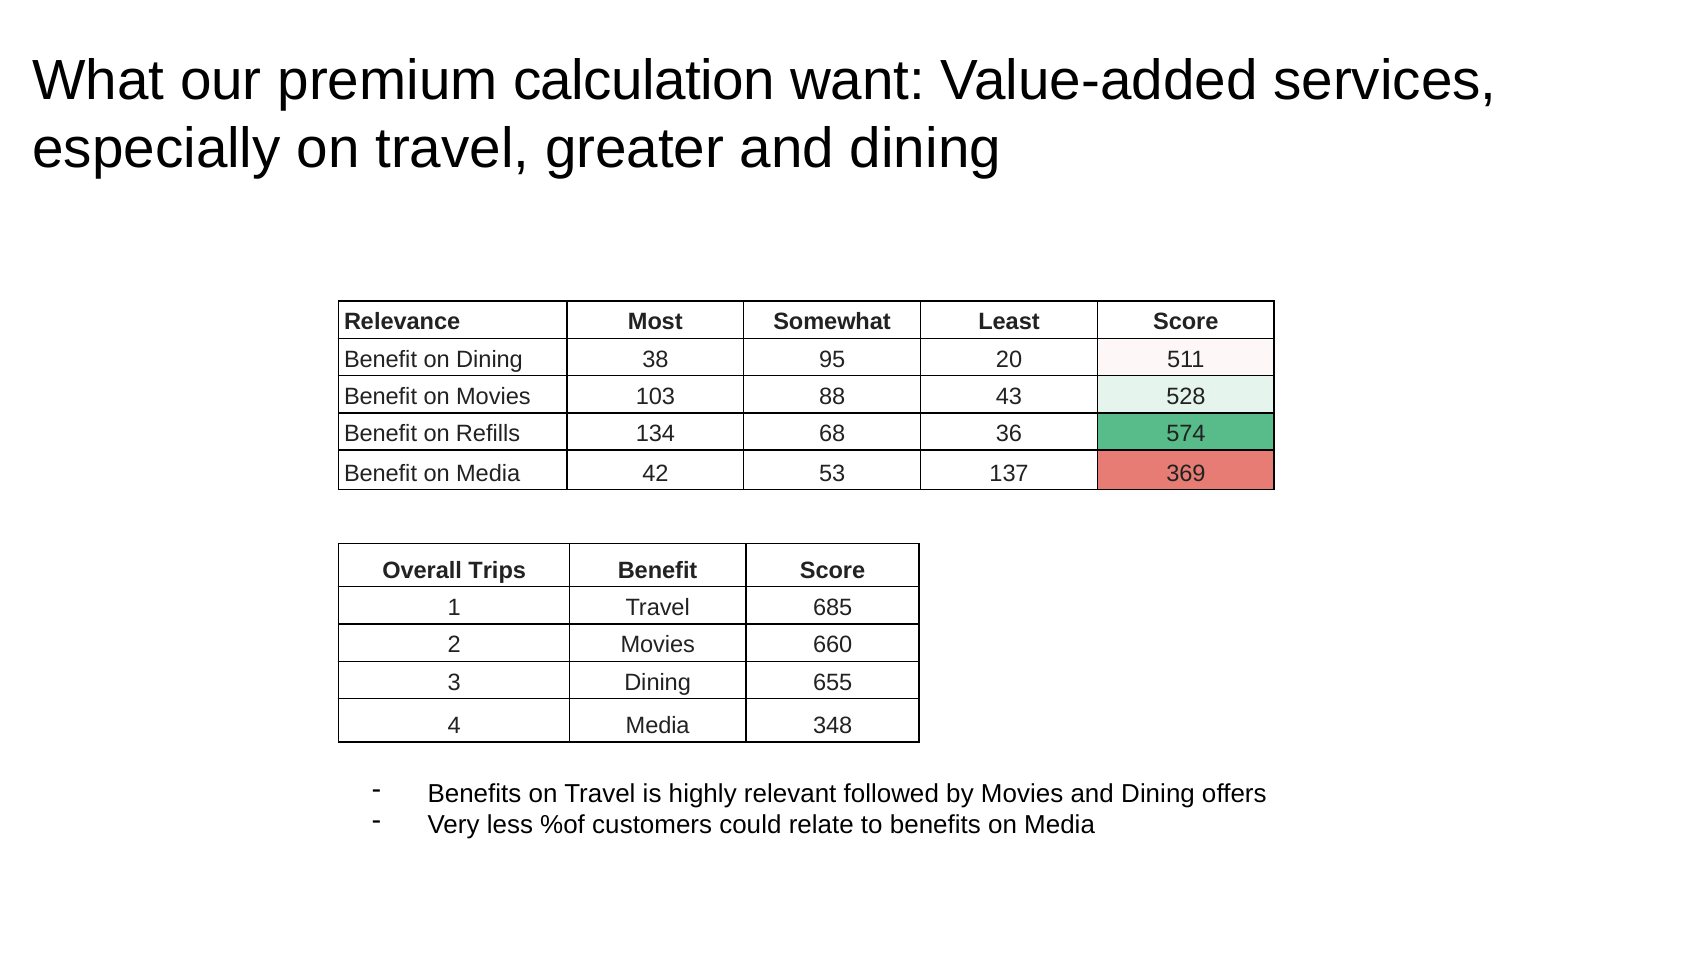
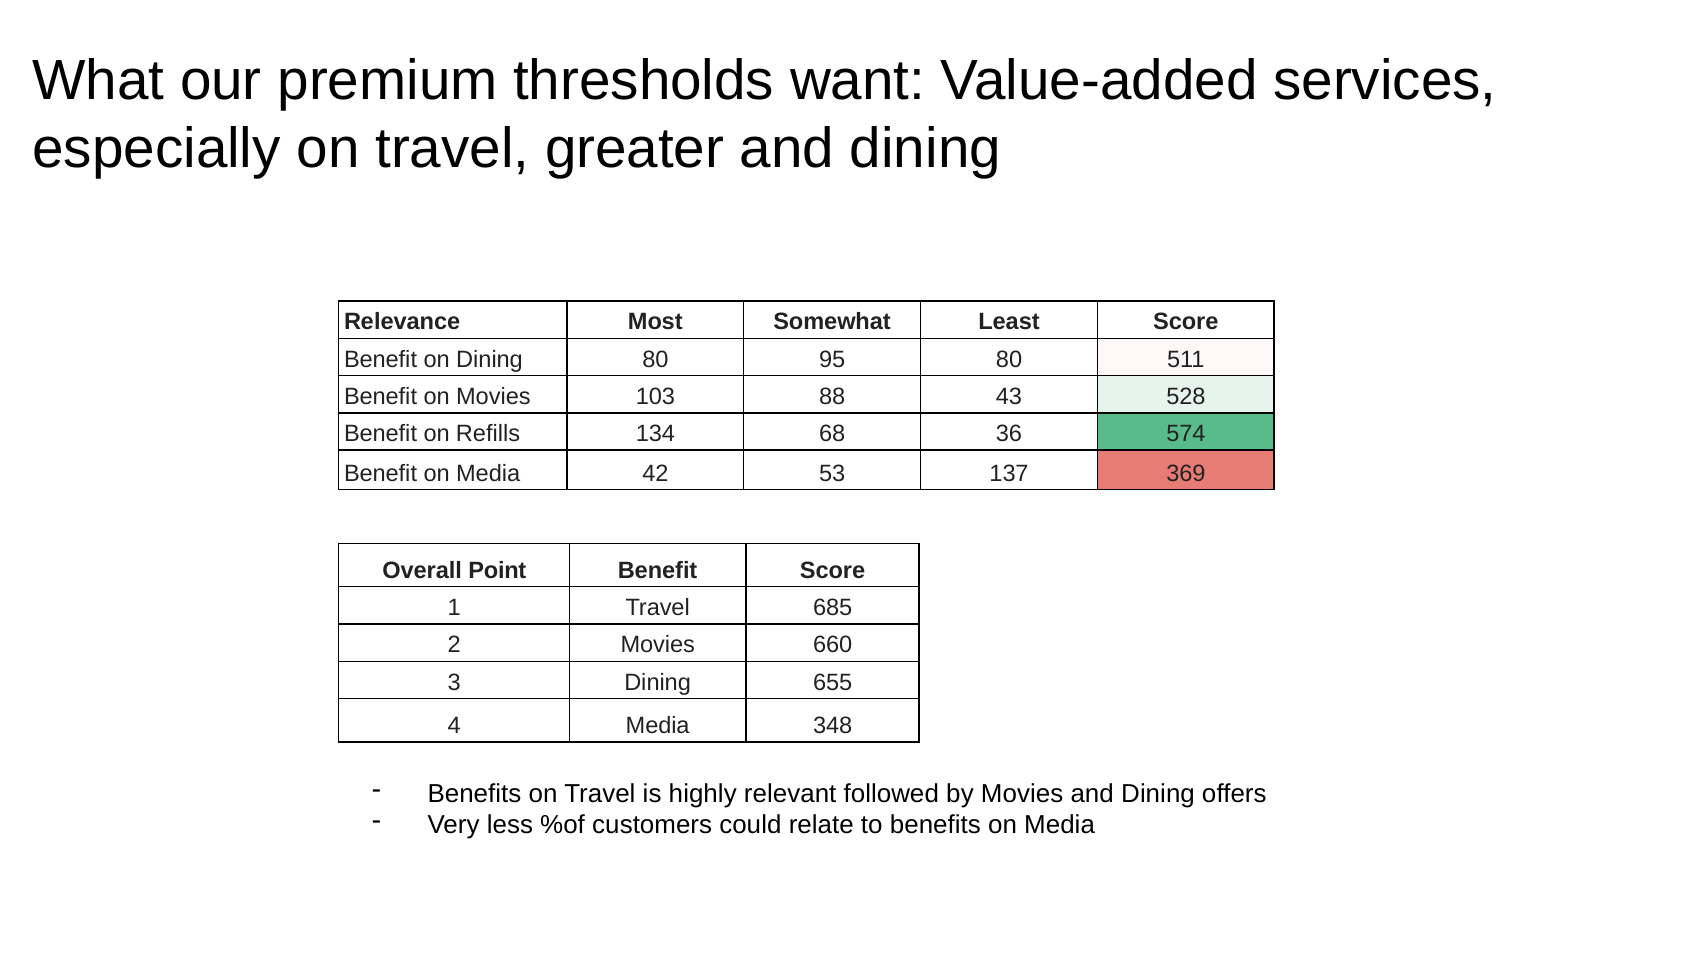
calculation: calculation -> thresholds (644, 81)
Dining 38: 38 -> 80 (655, 359)
95 20: 20 -> 80 (1009, 359)
Trips: Trips -> Point (497, 570)
